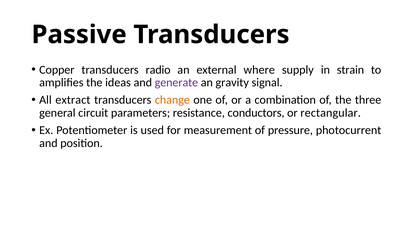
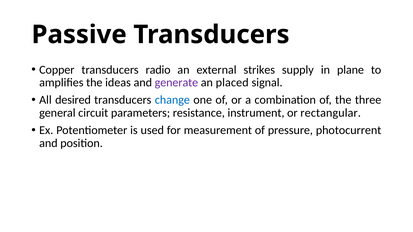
where: where -> strikes (259, 70)
strain: strain -> plane (350, 70)
gravity: gravity -> placed (232, 83)
extract: extract -> desired (73, 100)
change colour: orange -> blue (172, 100)
conductors: conductors -> instrument (256, 113)
